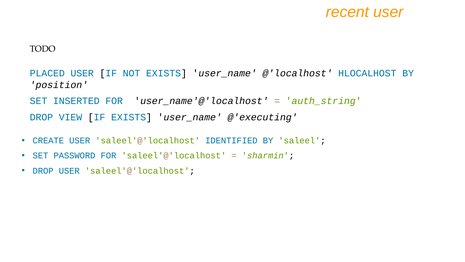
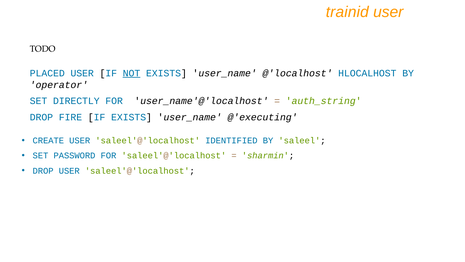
recent: recent -> trainid (347, 12)
NOT underline: none -> present (132, 73)
position: position -> operator (59, 85)
INSERTED: INSERTED -> DIRECTLY (76, 101)
VIEW: VIEW -> FIRE (70, 117)
